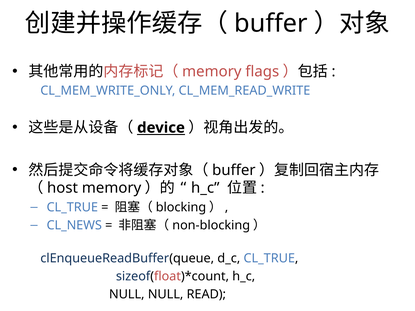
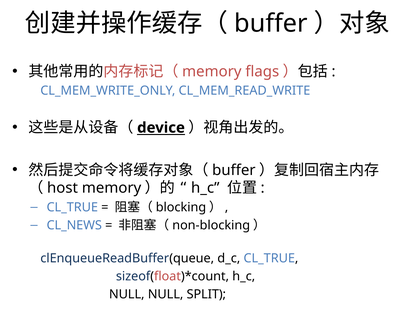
READ: READ -> SPLIT (206, 294)
